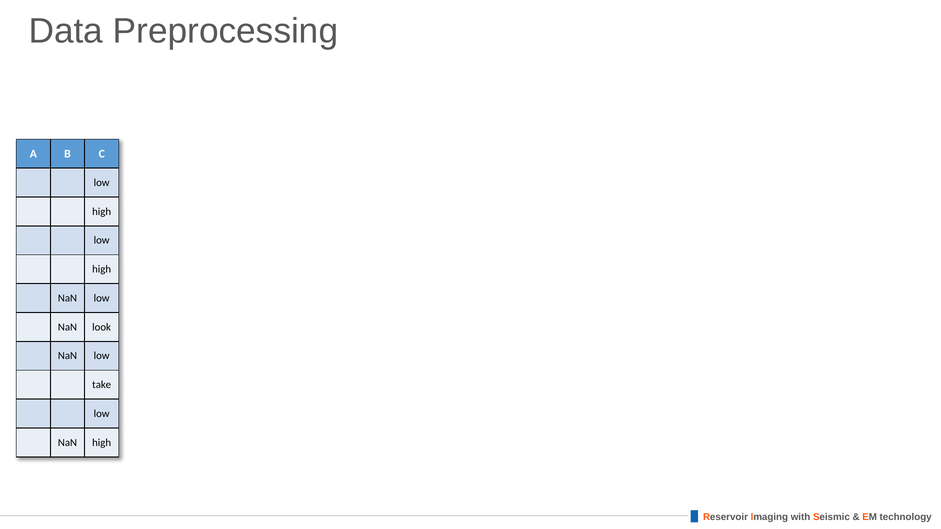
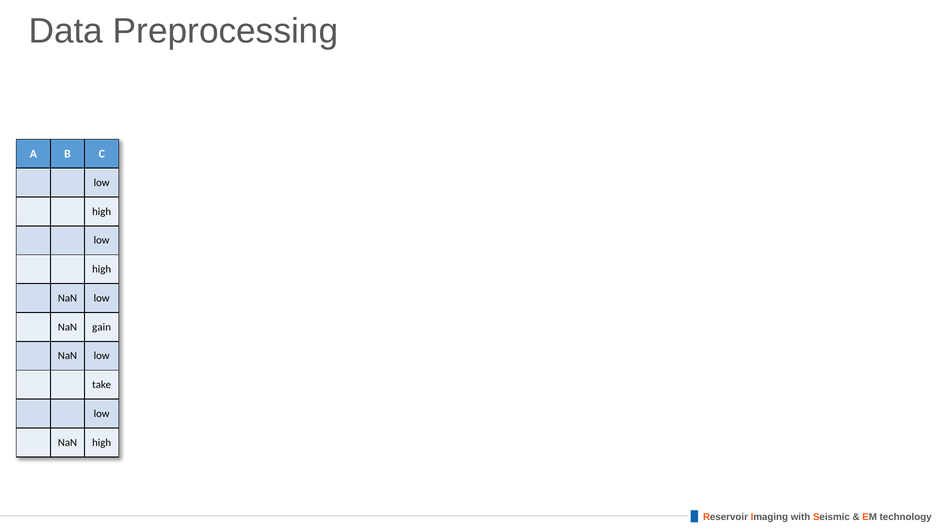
look: look -> gain (102, 327)
